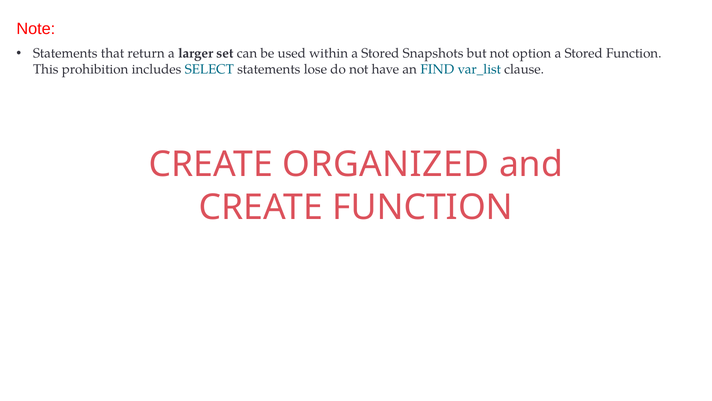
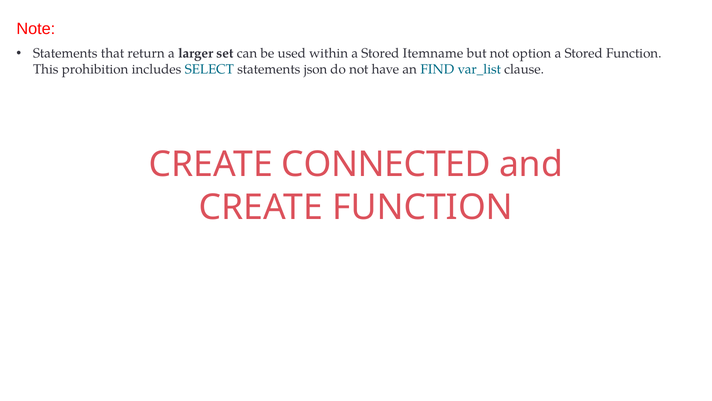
Snapshots: Snapshots -> Itemname (433, 53)
lose: lose -> json (315, 69)
ORGANIZED: ORGANIZED -> CONNECTED (386, 164)
